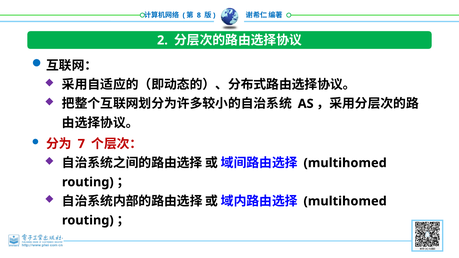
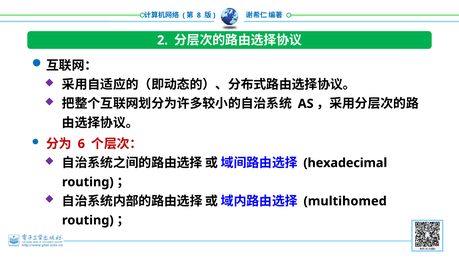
7: 7 -> 6 (81, 144)
multihomed: multihomed -> hexadecimal (345, 163)
